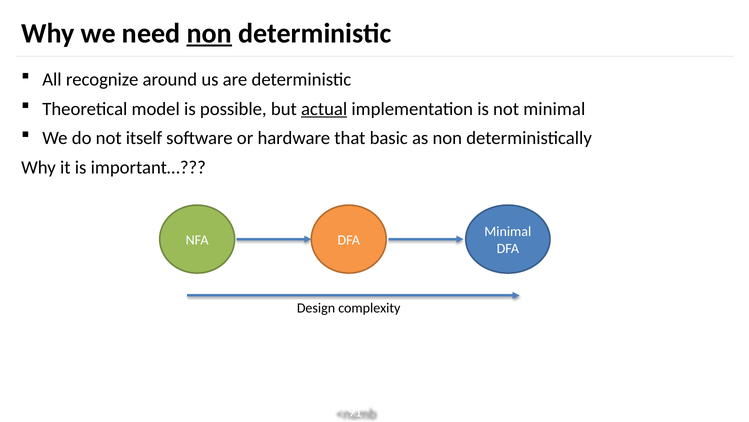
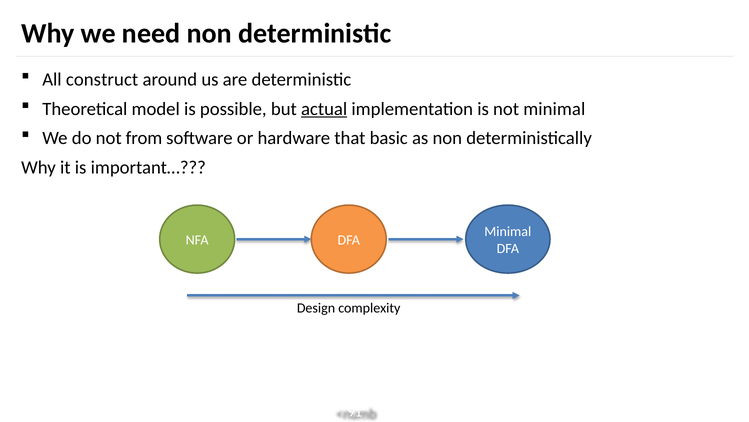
non underline: present -> none (209, 33)
recognize: recognize -> construct (102, 79)
itself: itself -> from (144, 138)
